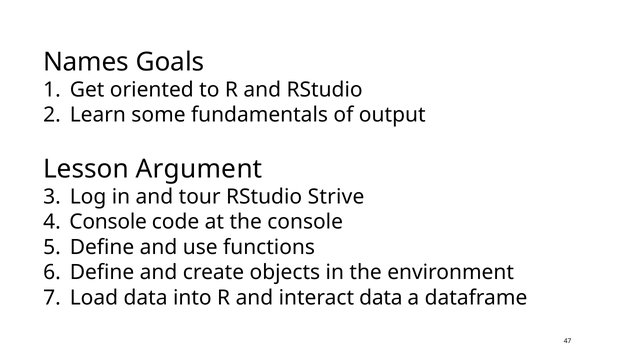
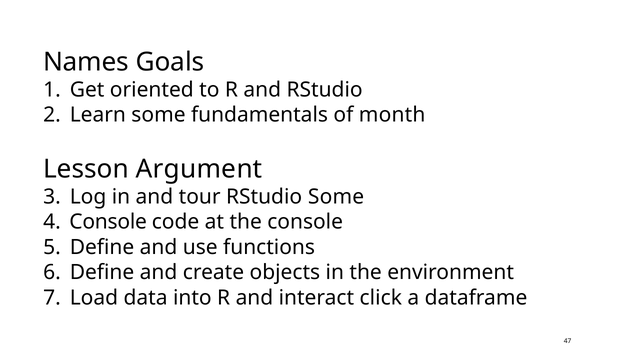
output: output -> month (392, 115)
RStudio Strive: Strive -> Some (336, 197)
interact data: data -> click (381, 297)
